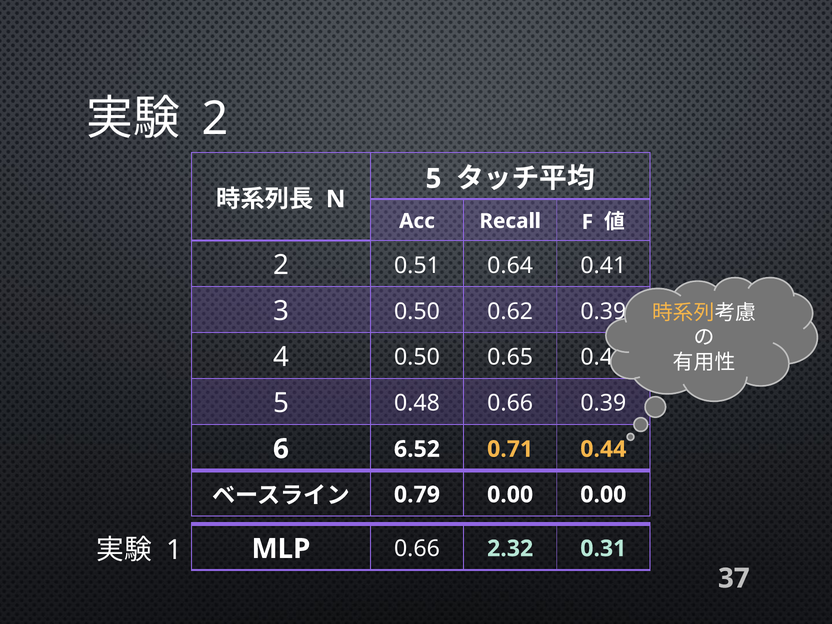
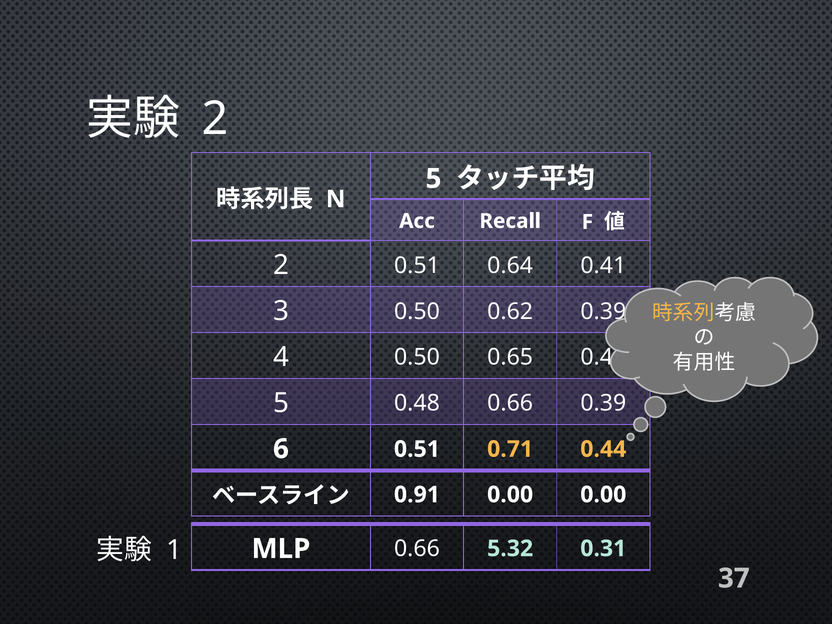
6.52: 6.52 -> 0.51 (417, 449)
0.79: 0.79 -> 0.91 (417, 495)
2.32: 2.32 -> 5.32 (510, 549)
